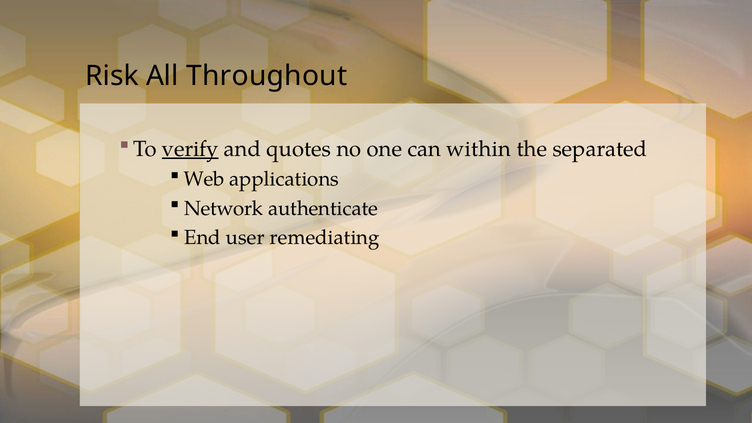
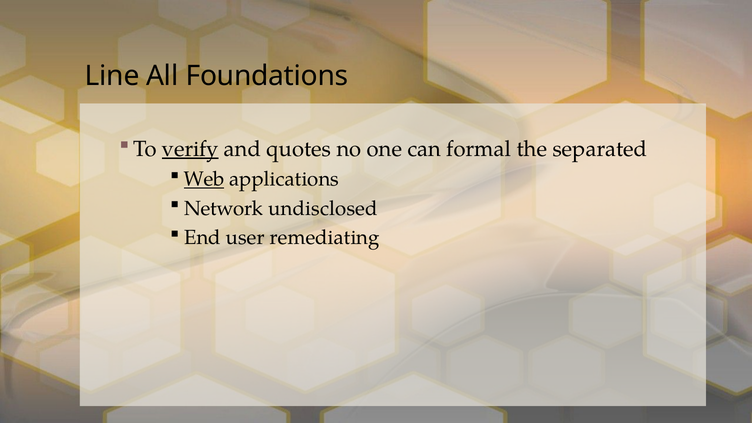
Risk: Risk -> Line (112, 76)
Throughout: Throughout -> Foundations (267, 76)
within: within -> formal (479, 149)
Web underline: none -> present (204, 179)
authenticate: authenticate -> undisclosed (323, 208)
